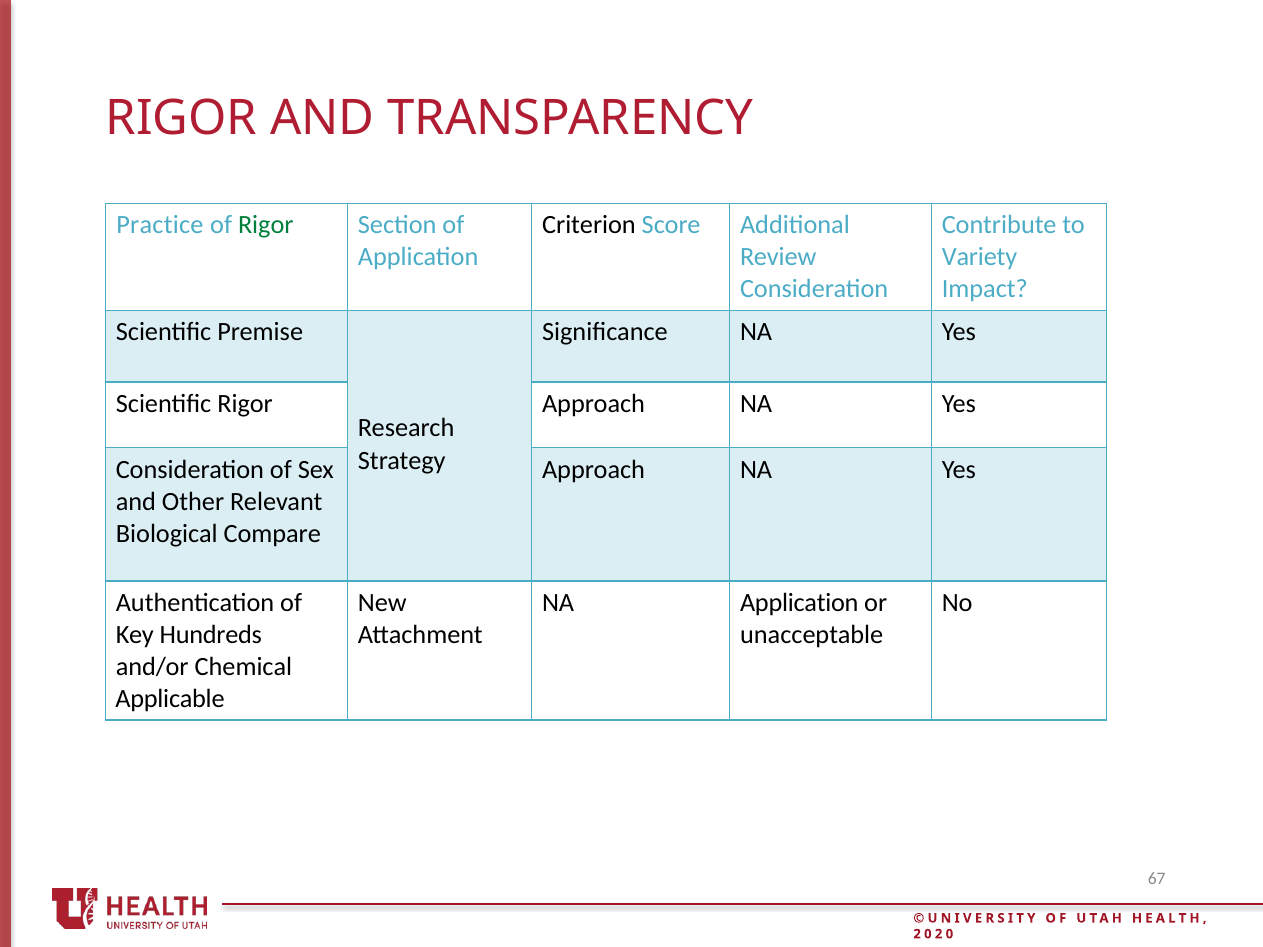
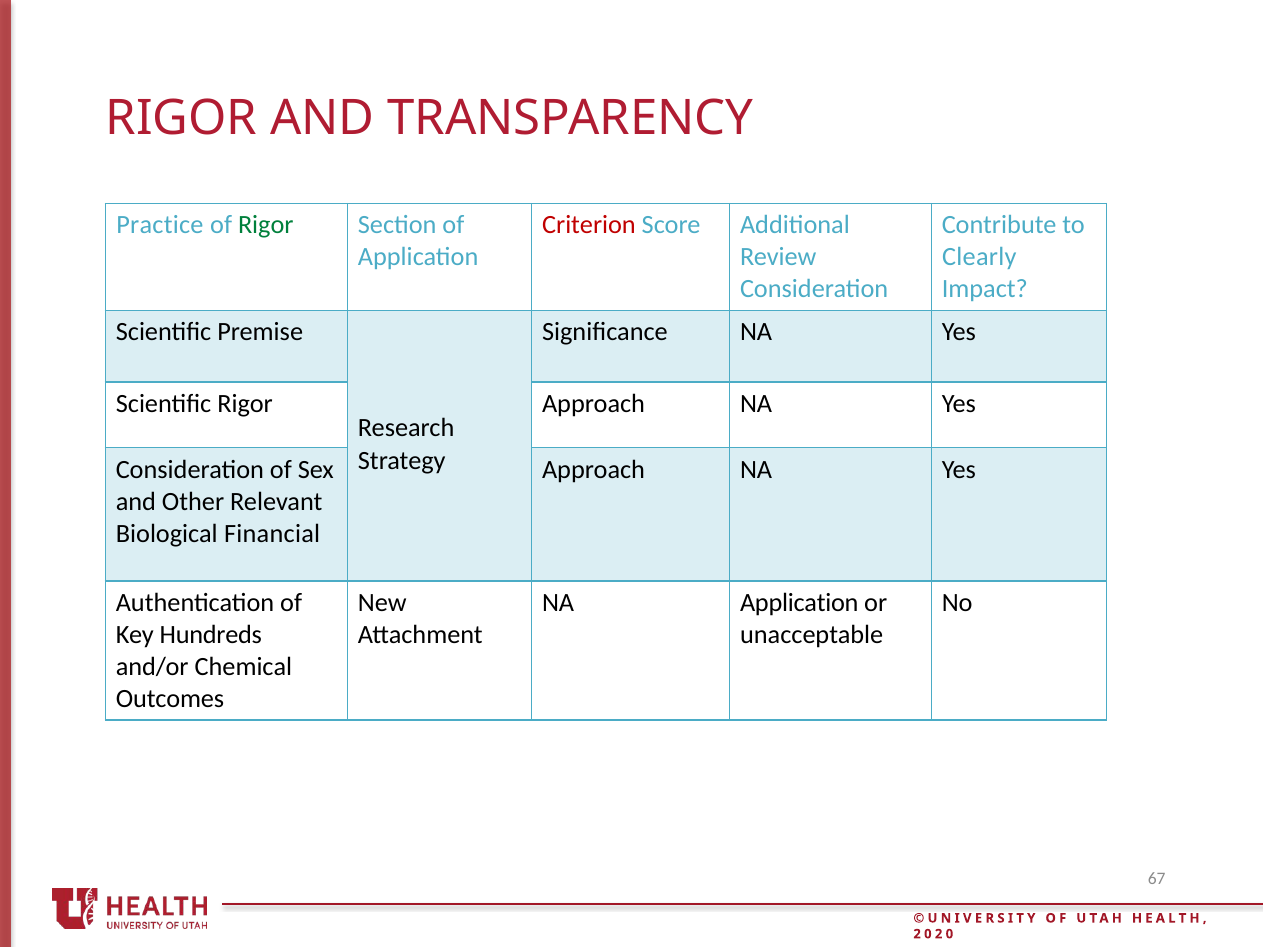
Criterion colour: black -> red (589, 225)
Variety: Variety -> Clearly (979, 257)
Compare: Compare -> Financial (272, 534)
Applicable: Applicable -> Outcomes (170, 699)
